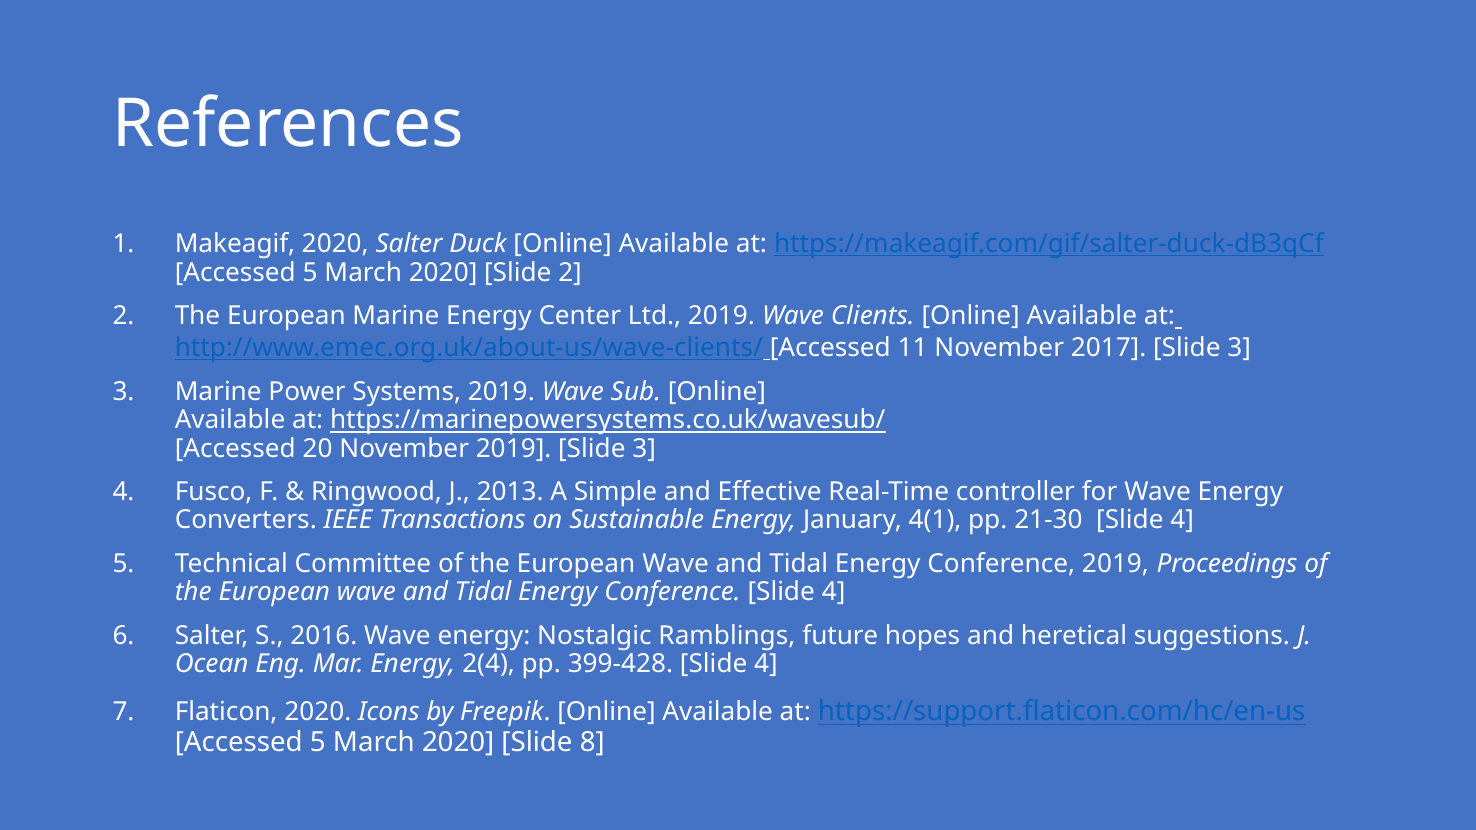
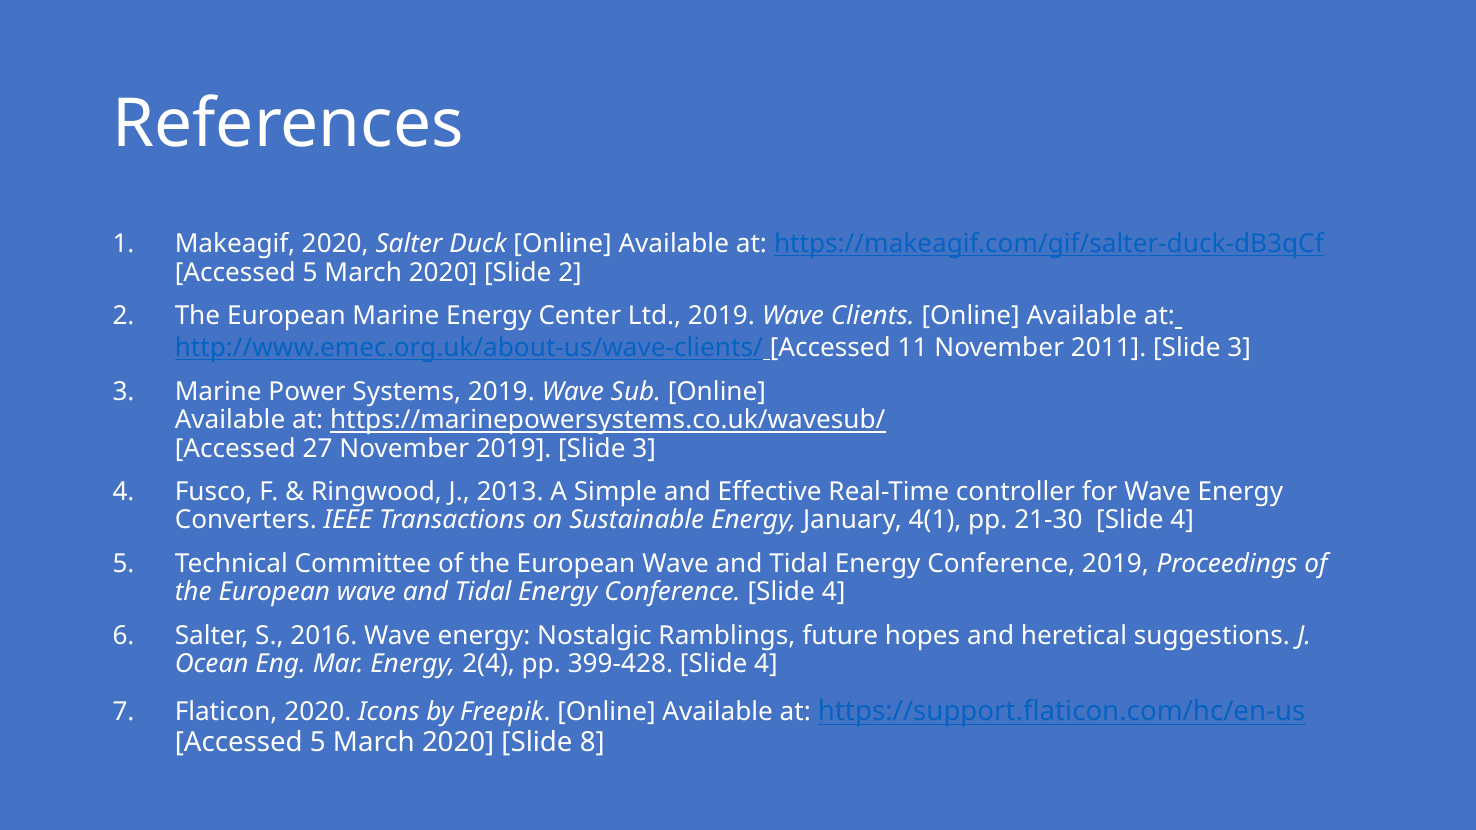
2017: 2017 -> 2011 (1109, 348)
20: 20 -> 27 (318, 449)
